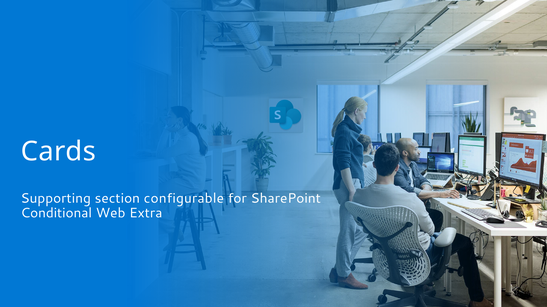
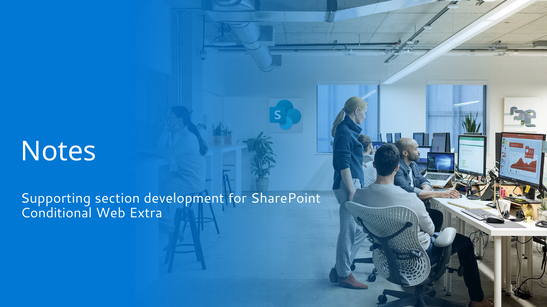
Cards: Cards -> Notes (58, 152)
configurable: configurable -> development (184, 199)
